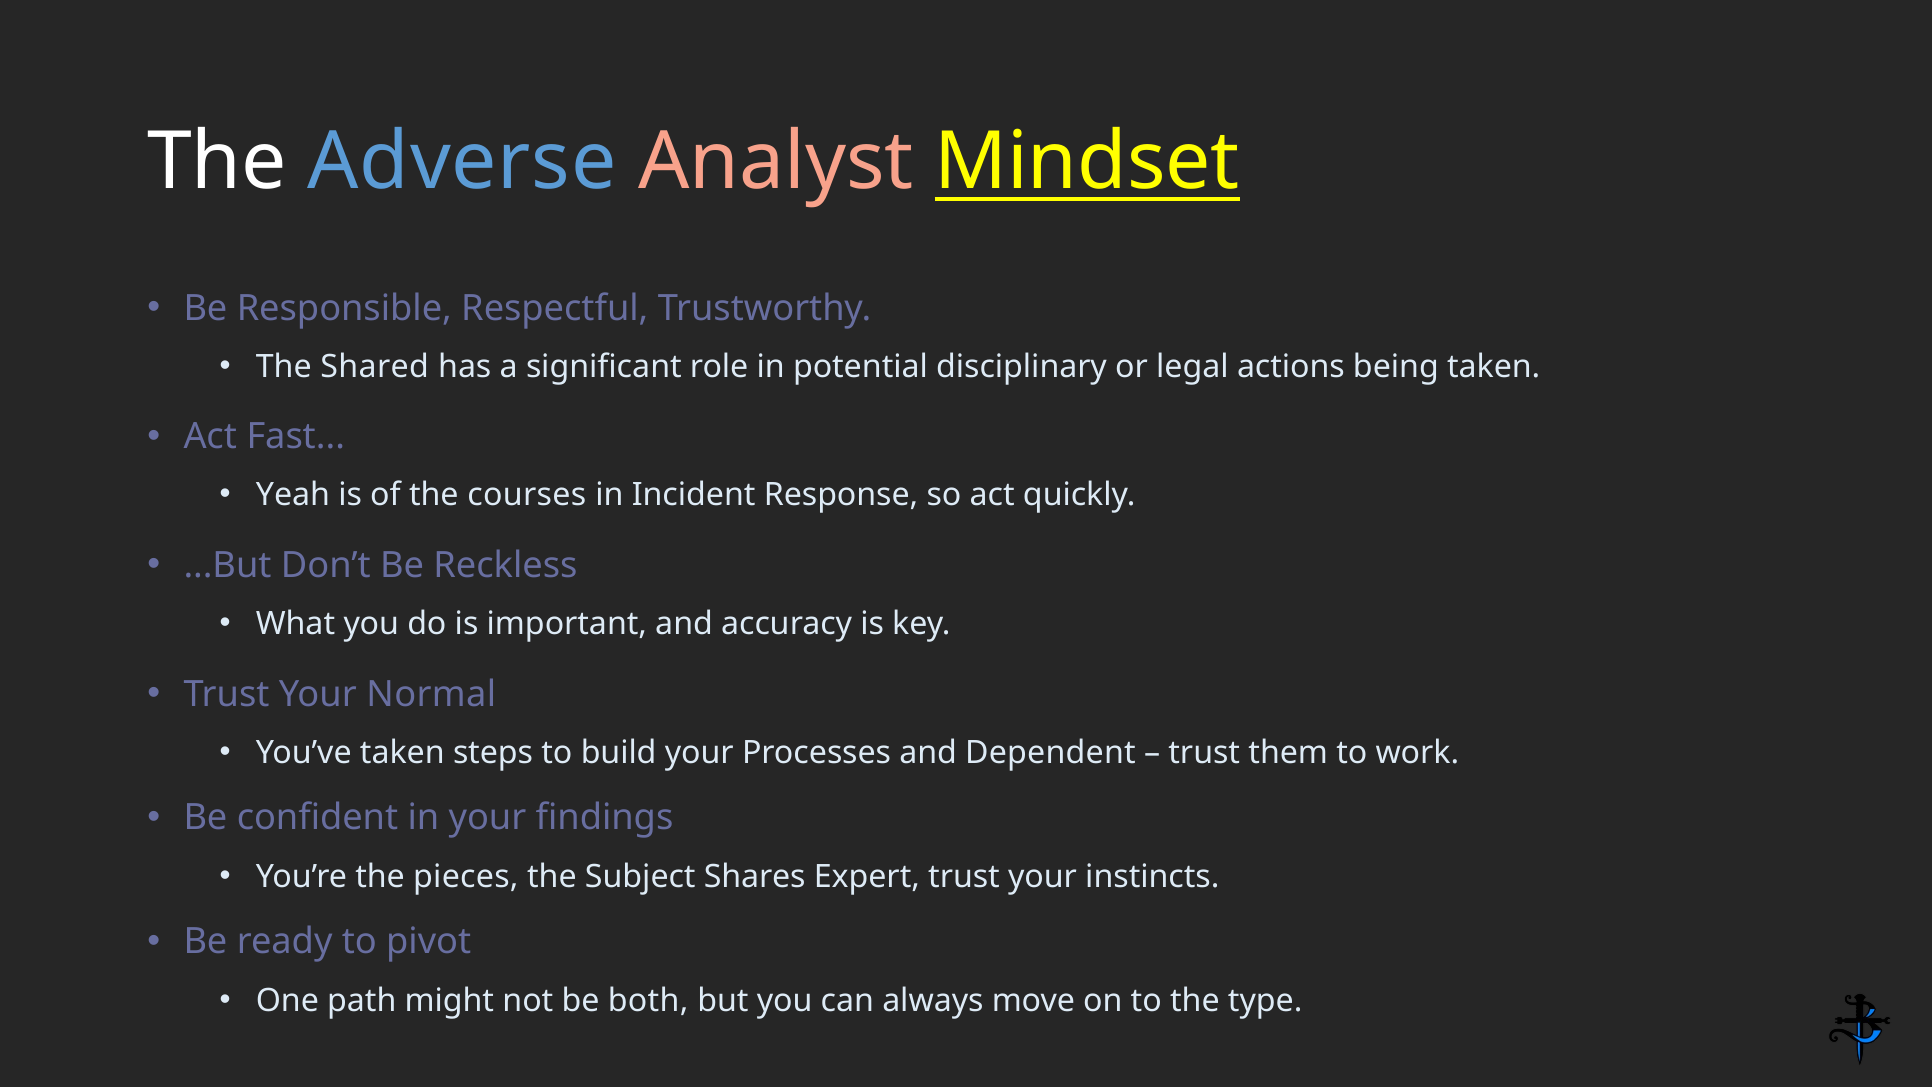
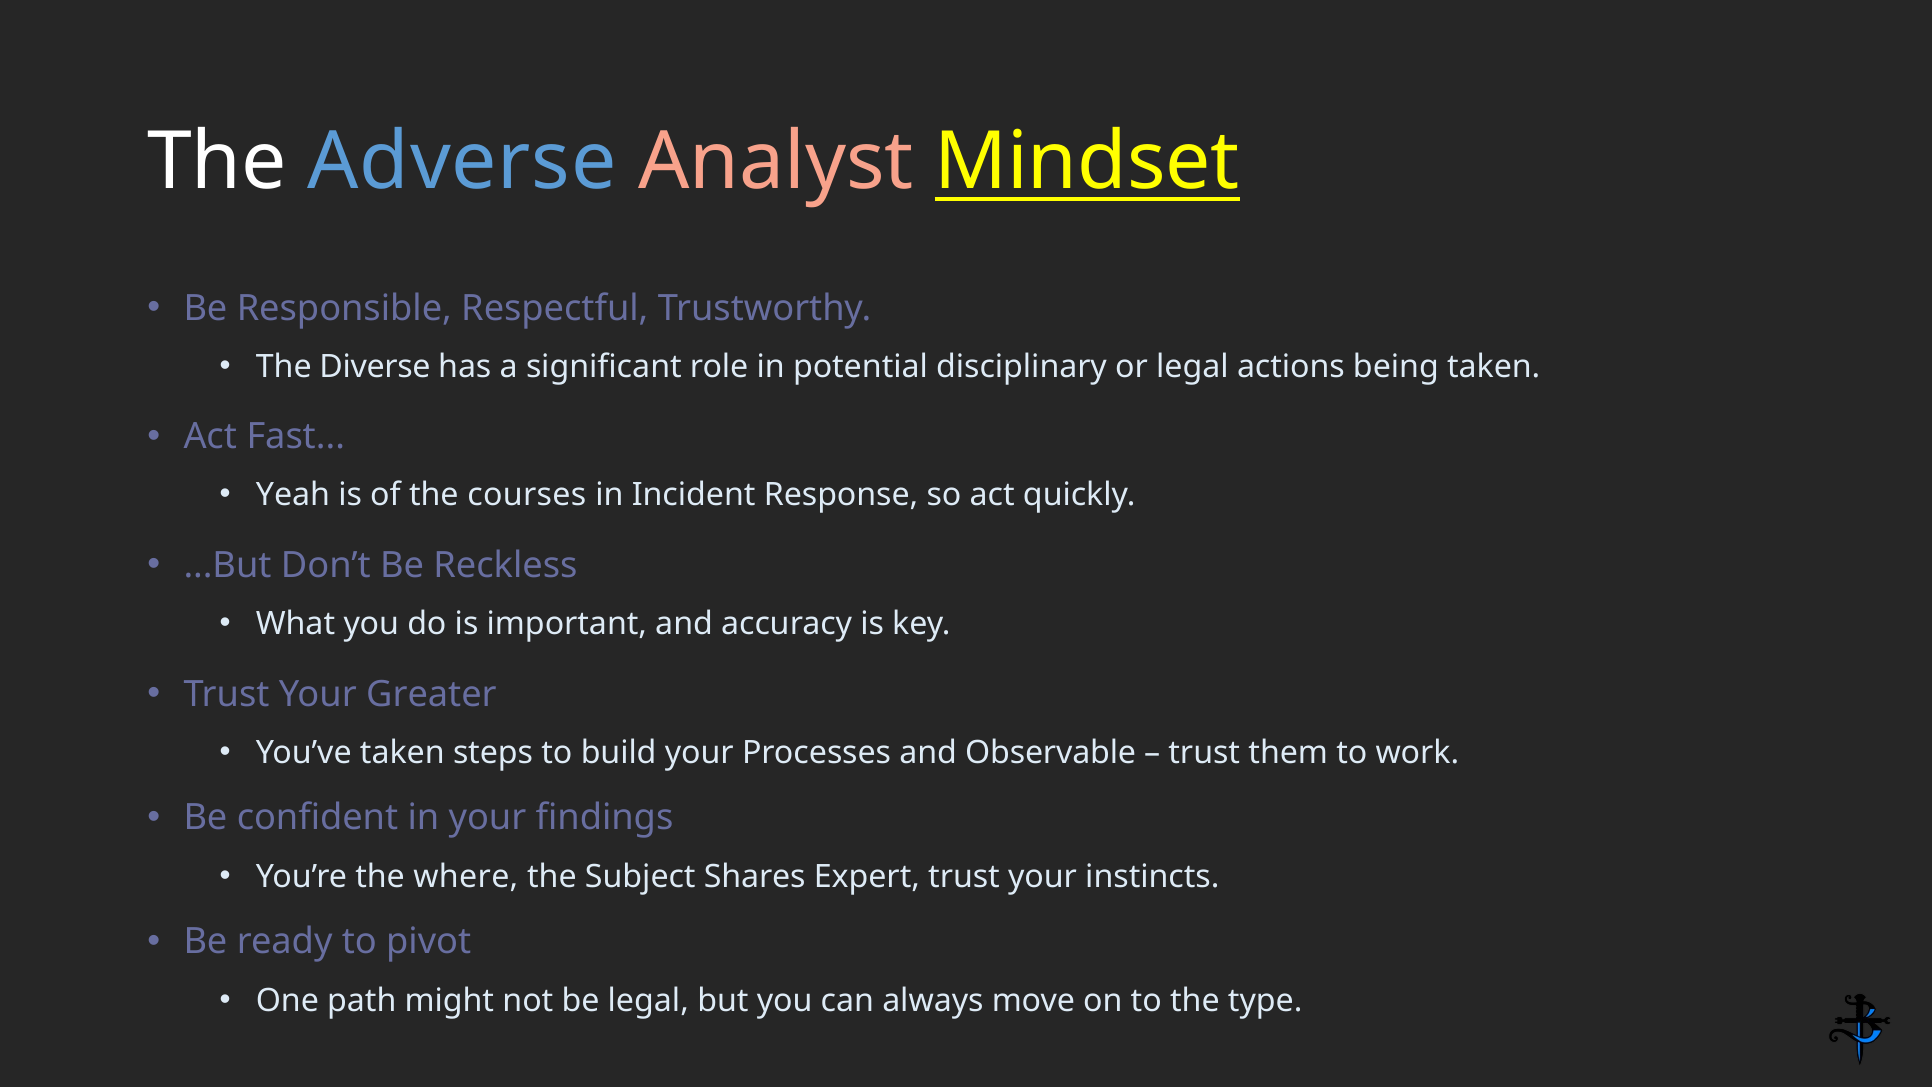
Shared: Shared -> Diverse (375, 367)
Normal: Normal -> Greater (431, 694)
Dependent: Dependent -> Observable (1051, 752)
pieces: pieces -> where (466, 877)
be both: both -> legal (648, 1001)
